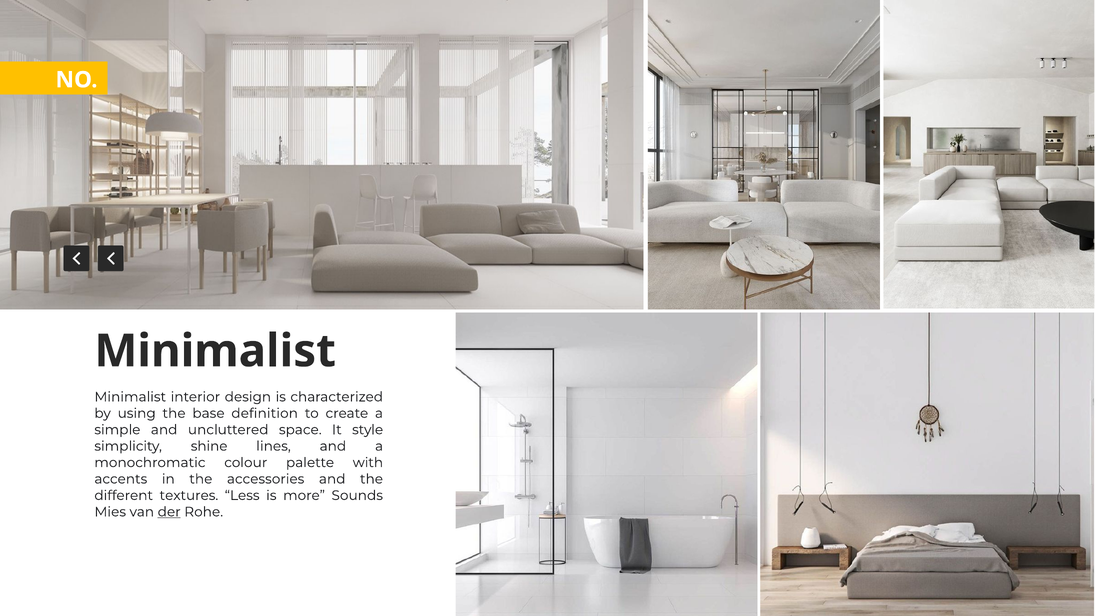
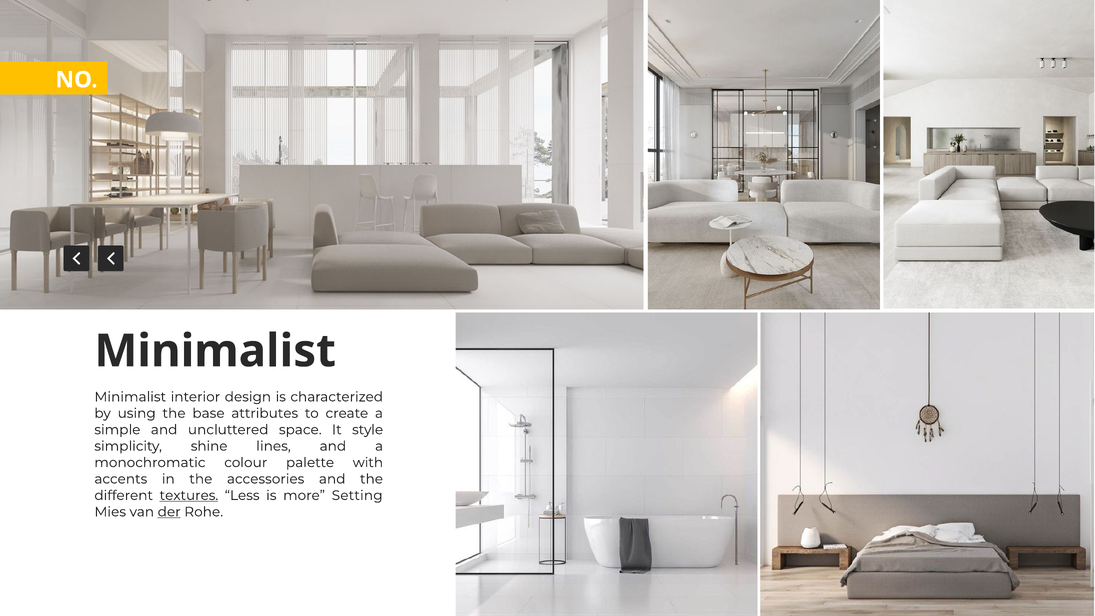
definition: definition -> attributes (265, 413)
textures underline: none -> present (189, 495)
Sounds: Sounds -> Setting (357, 495)
